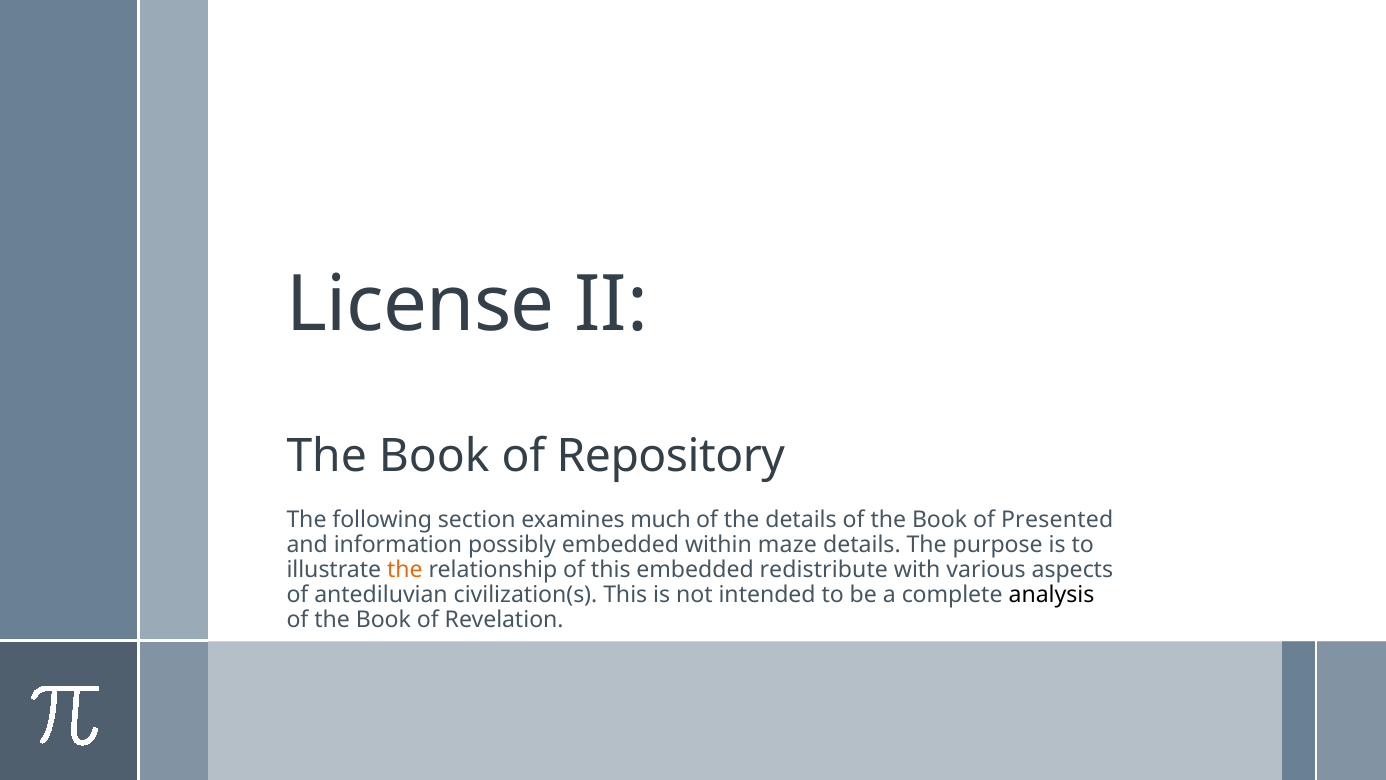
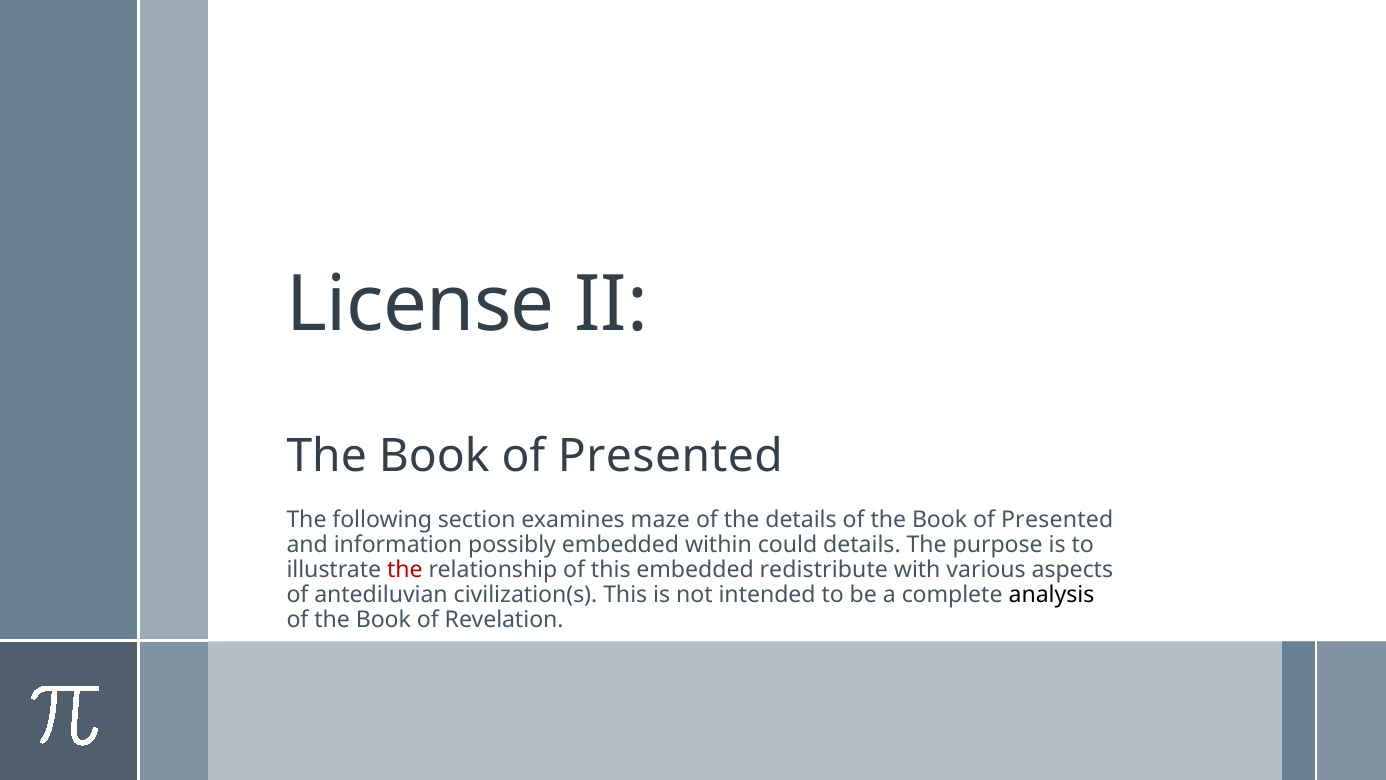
Repository: Repository -> Presented (670, 456)
much: much -> maze (660, 520)
maze: maze -> could (788, 545)
the colour: orange -> red (405, 570)
